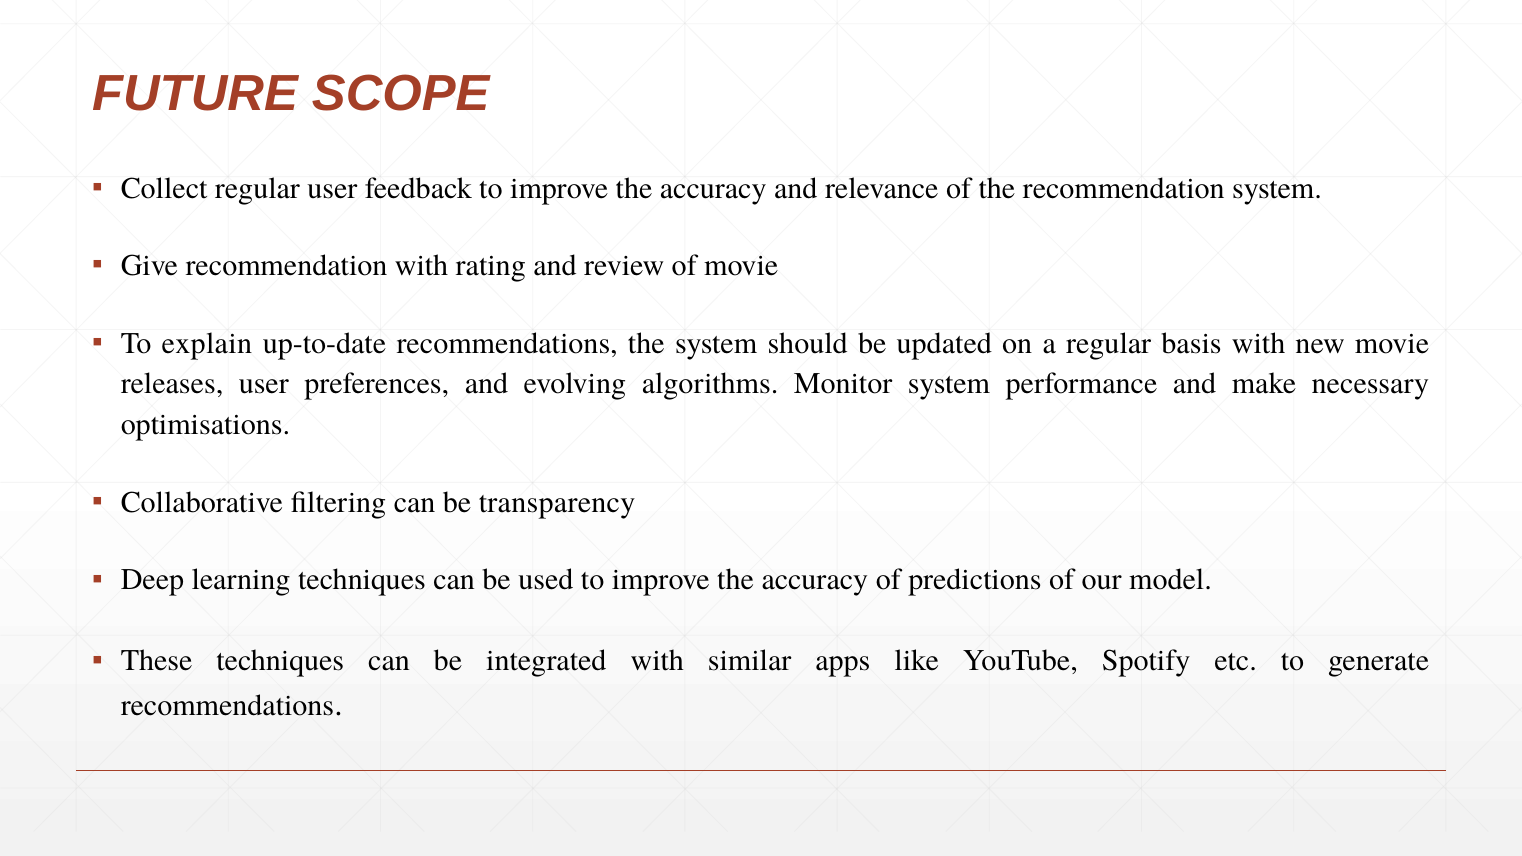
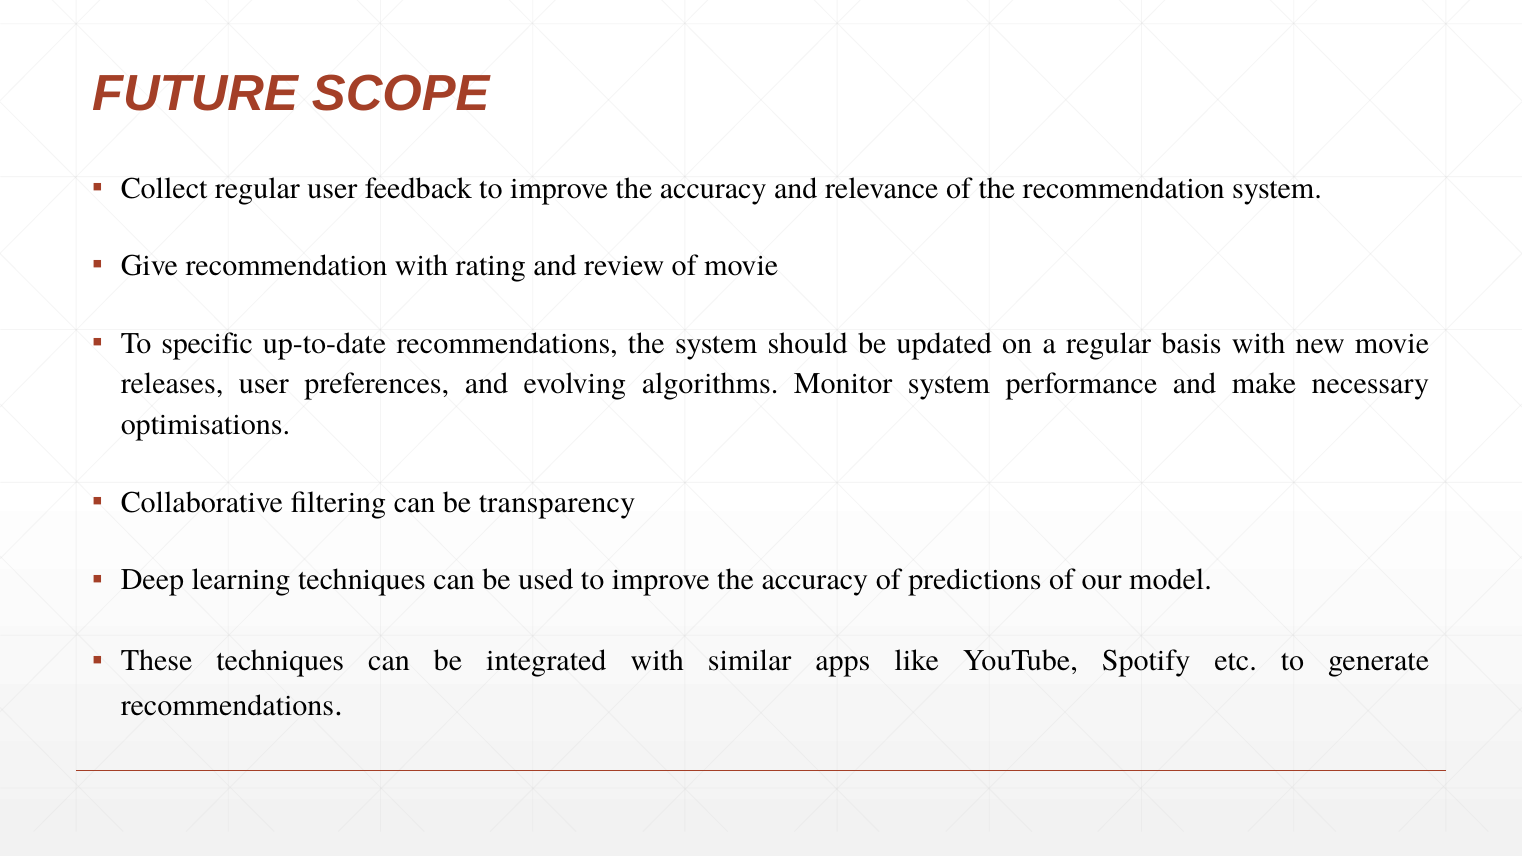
explain: explain -> specific (207, 343)
